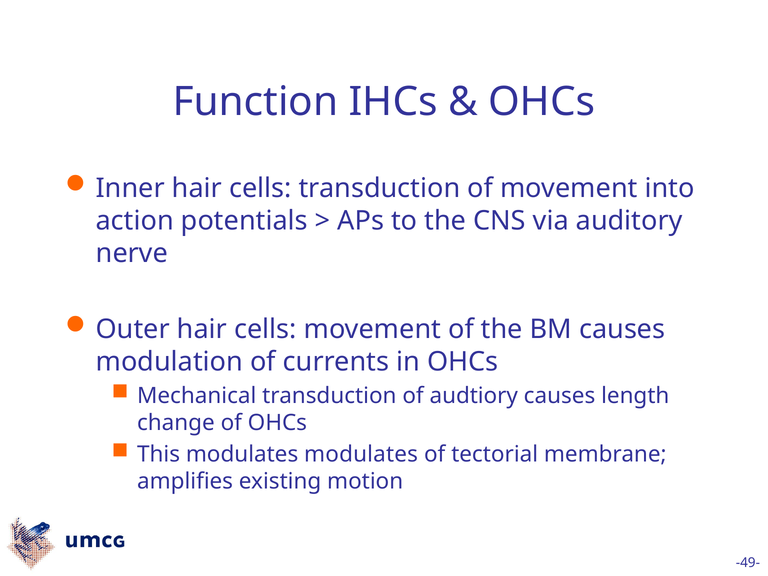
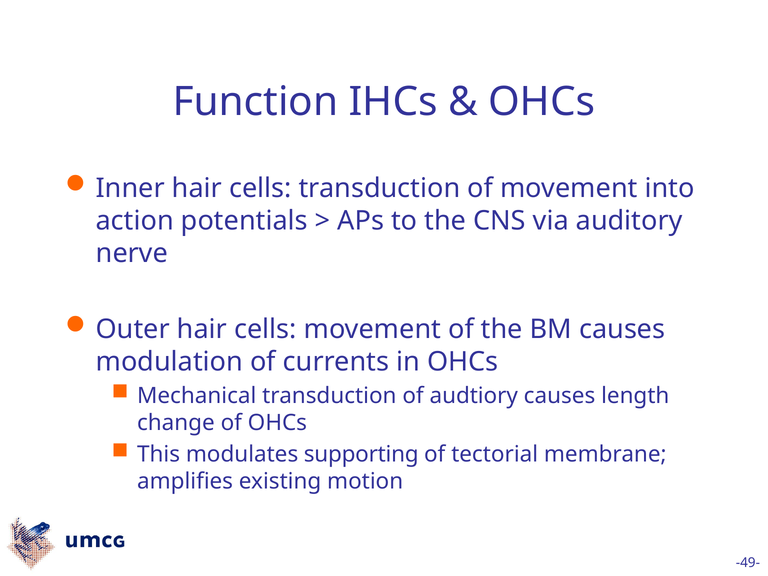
modulates modulates: modulates -> supporting (361, 454)
